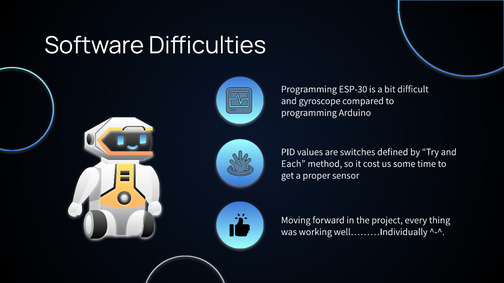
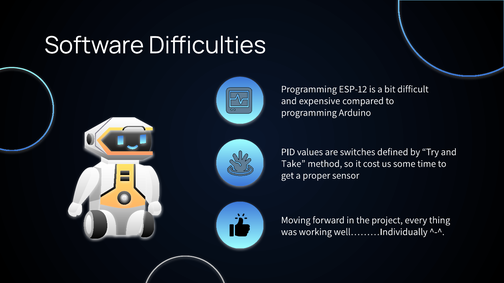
ESP-30: ESP-30 -> ESP-12 (353, 89)
gyroscope: gyroscope -> expensive (320, 101)
Each: Each -> Take (293, 164)
